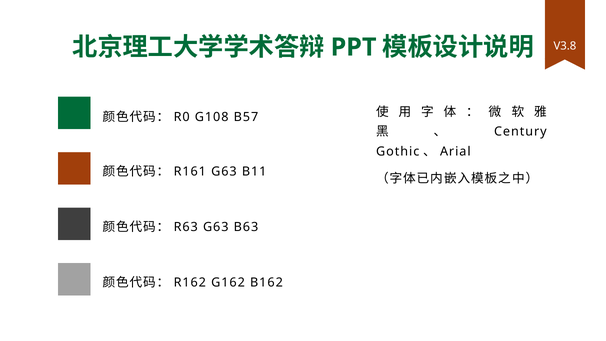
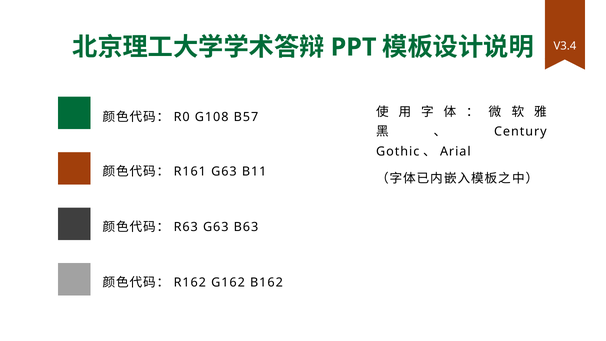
V3.8: V3.8 -> V3.4 (565, 46)
